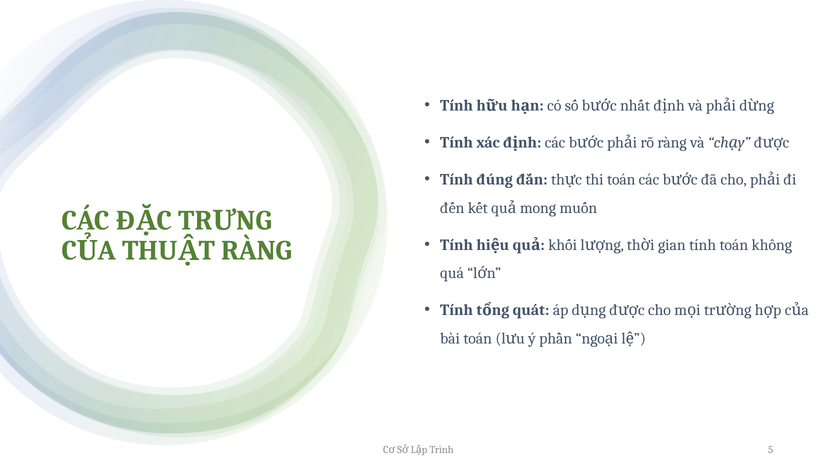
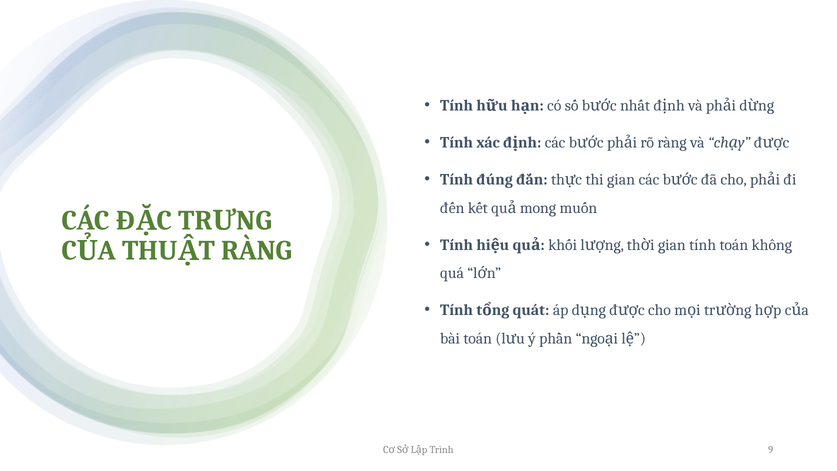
thi toán: toán -> gian (621, 180)
5: 5 -> 9 (771, 450)
